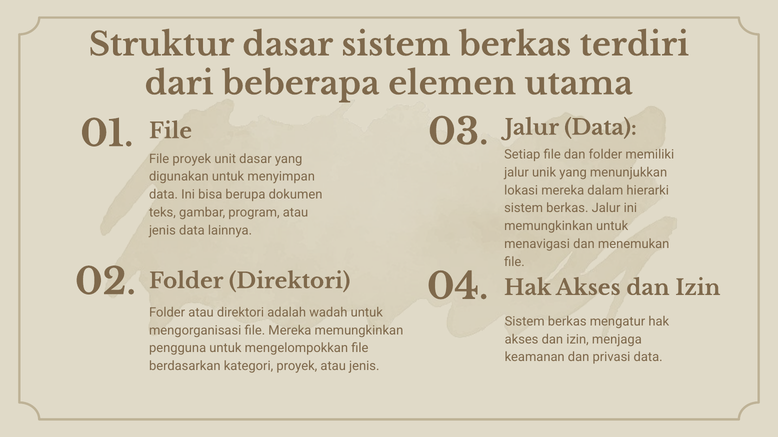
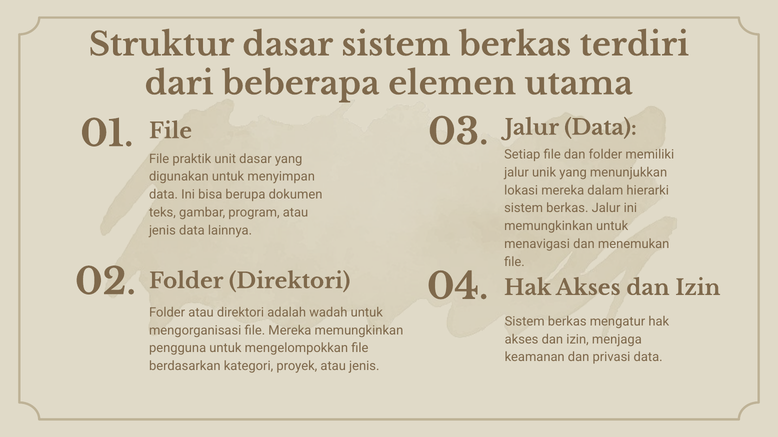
File proyek: proyek -> praktik (192, 159)
